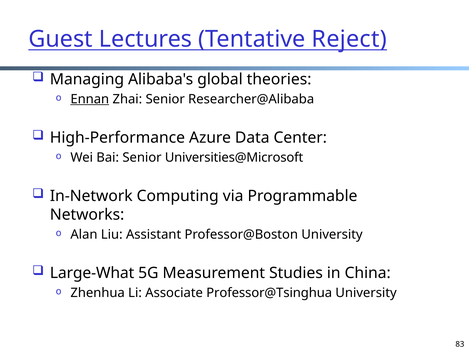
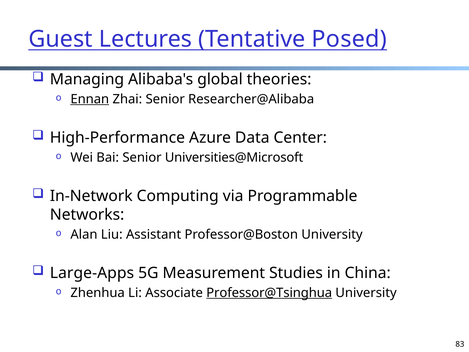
Reject: Reject -> Posed (349, 39)
Large-What: Large-What -> Large-Apps (92, 273)
Professor@Tsinghua underline: none -> present (269, 293)
